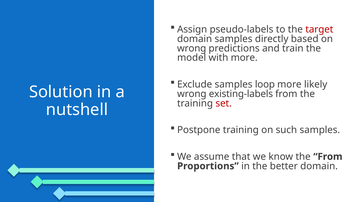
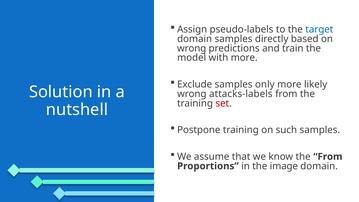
target colour: red -> blue (319, 29)
loop: loop -> only (265, 84)
existing-labels: existing-labels -> attacks-labels (241, 94)
better: better -> image (284, 166)
